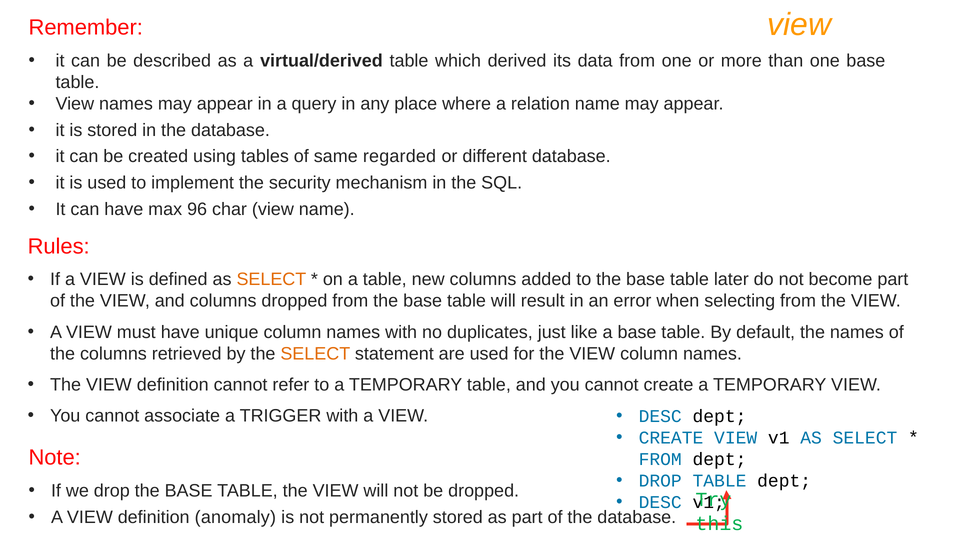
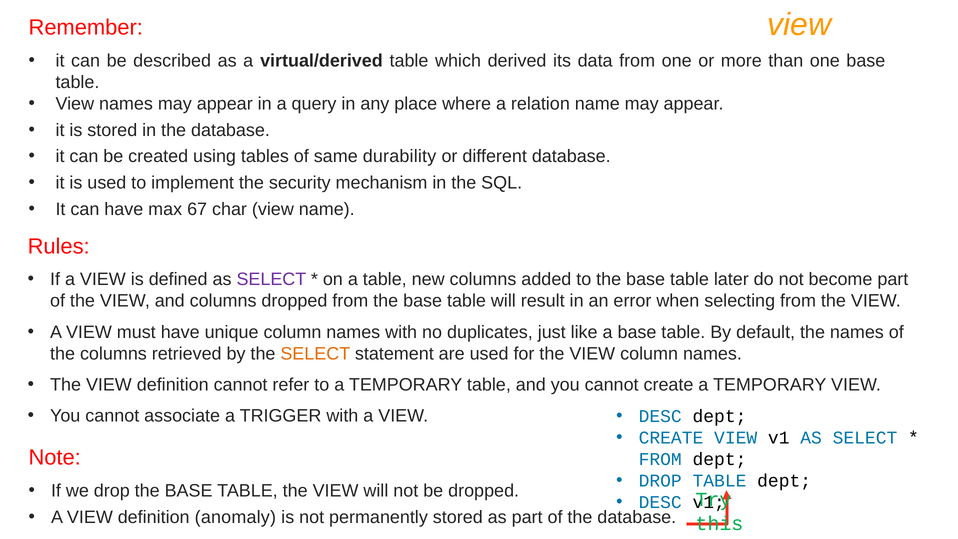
regarded: regarded -> durability (400, 156)
96: 96 -> 67 (197, 209)
SELECT colour: orange -> purple (271, 279)
